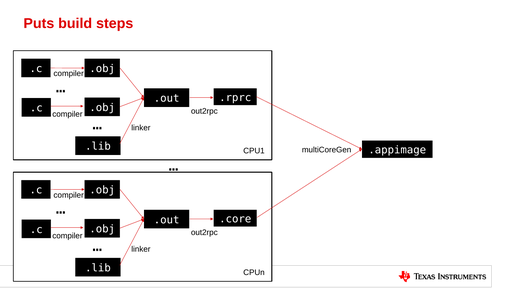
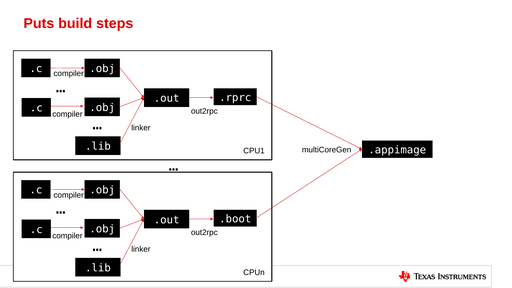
.core: .core -> .boot (235, 219)
